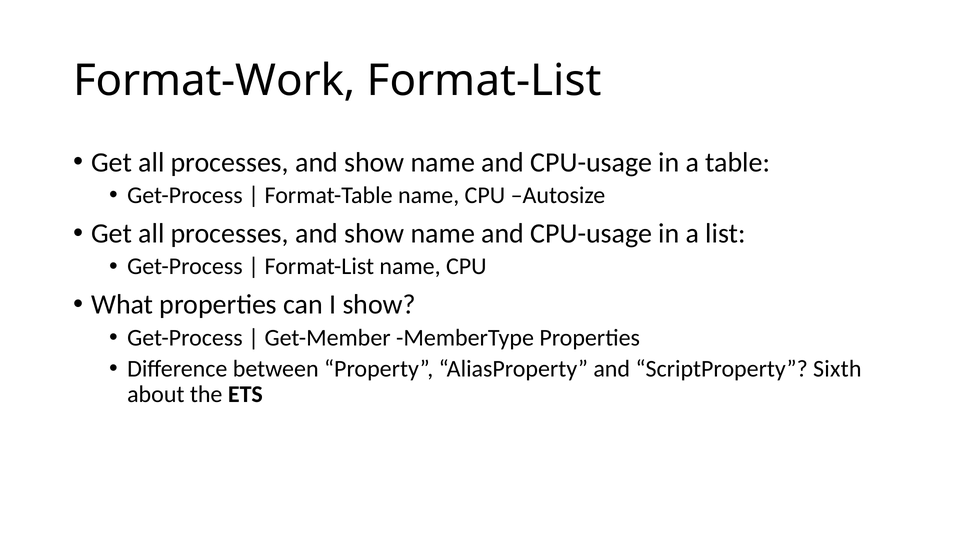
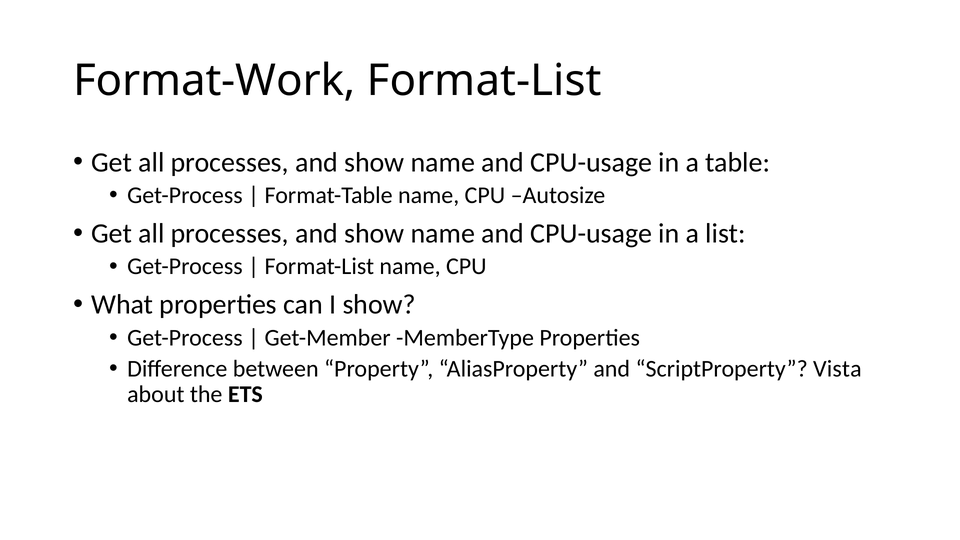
Sixth: Sixth -> Vista (837, 369)
